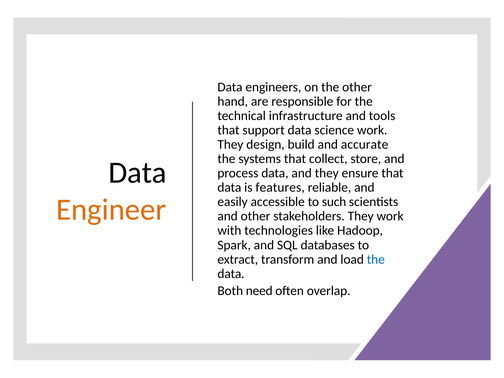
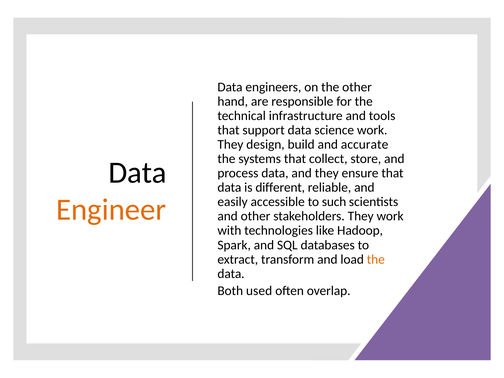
features: features -> different (280, 188)
the colour: blue -> orange (376, 259)
need: need -> used (259, 291)
